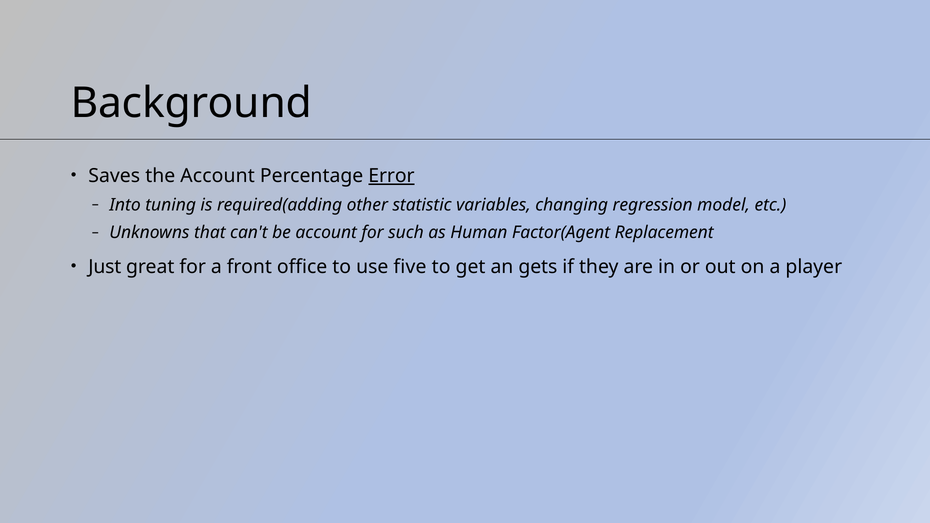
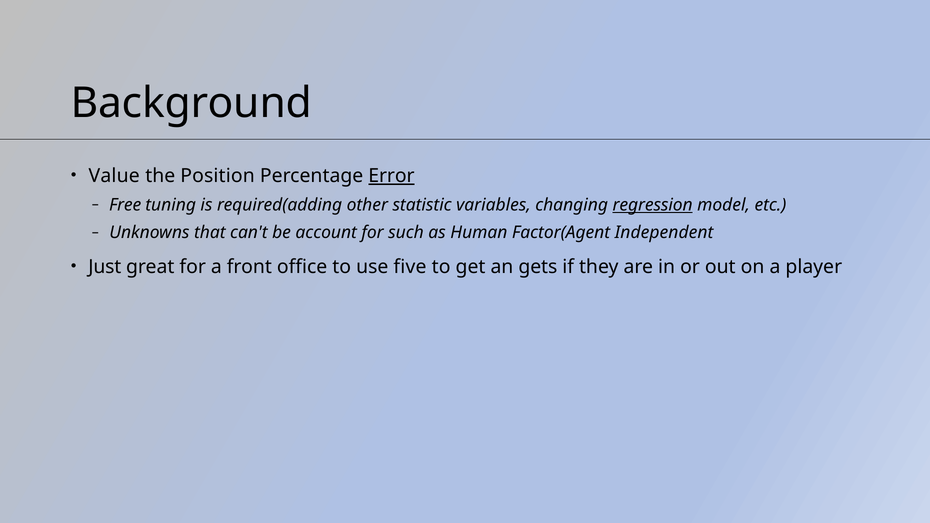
Saves: Saves -> Value (114, 176)
the Account: Account -> Position (218, 176)
Into: Into -> Free (125, 205)
regression underline: none -> present (653, 205)
Replacement: Replacement -> Independent (664, 233)
